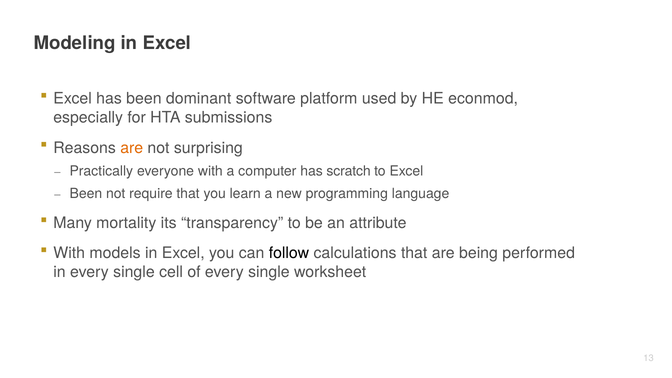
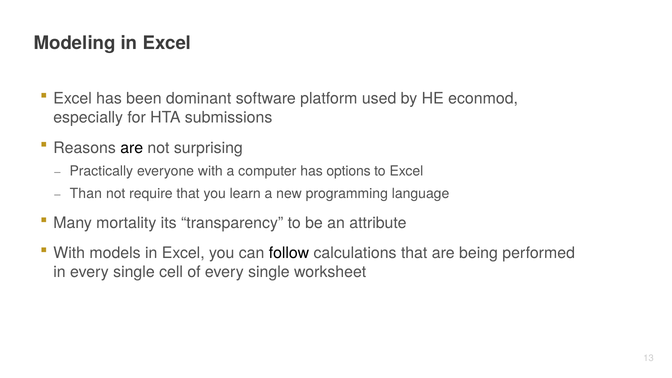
are colour: orange -> black (132, 148)
scratch: scratch -> options (349, 171)
Been: Been -> Than (86, 194)
